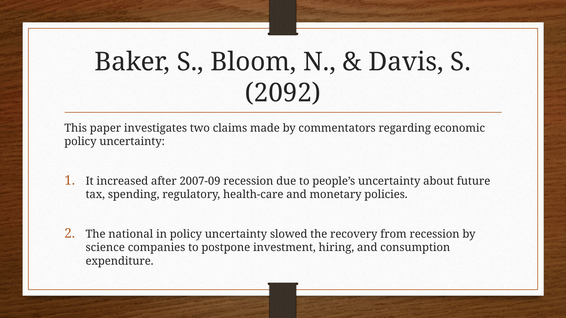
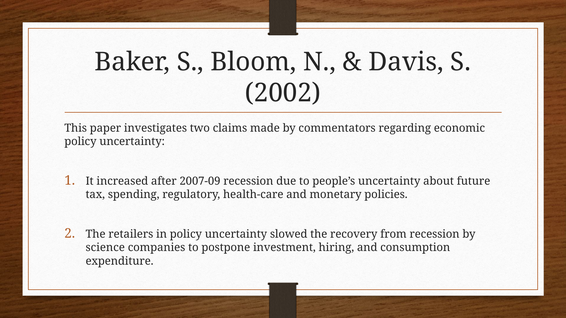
2092: 2092 -> 2002 (283, 93)
national: national -> retailers (131, 234)
